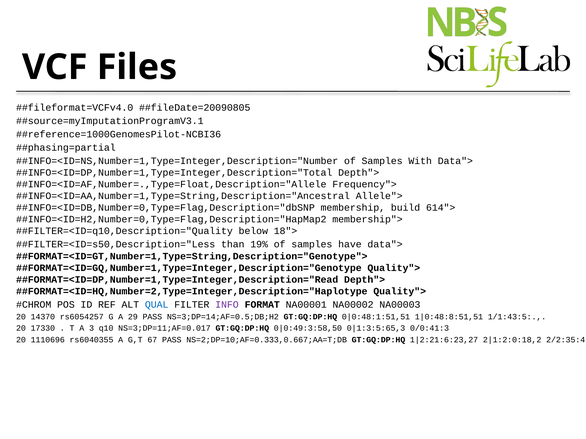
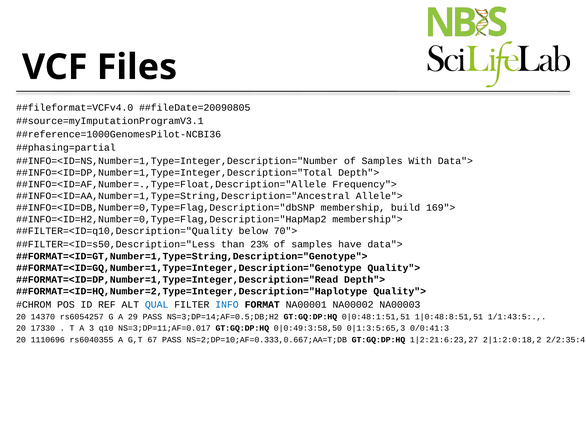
614">: 614"> -> 169"> (441, 208)
18">: 18"> -> 70"> (286, 231)
19%: 19% -> 23% (259, 245)
INFO colour: purple -> blue (227, 305)
